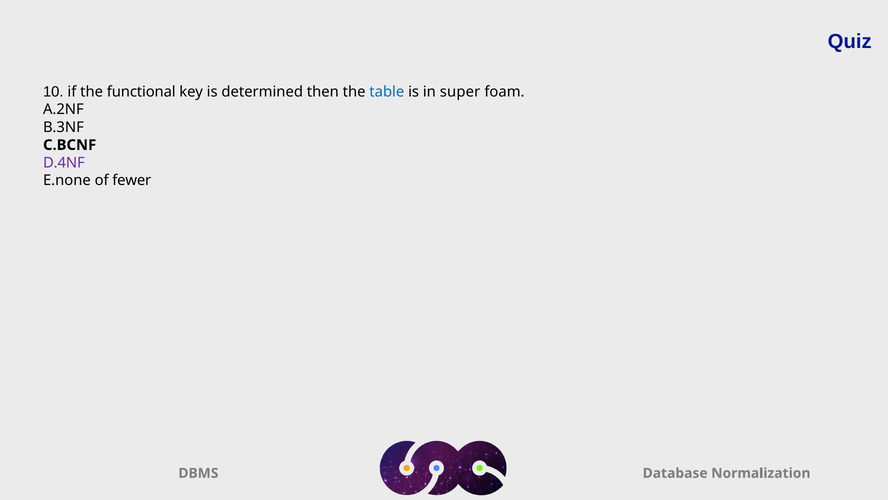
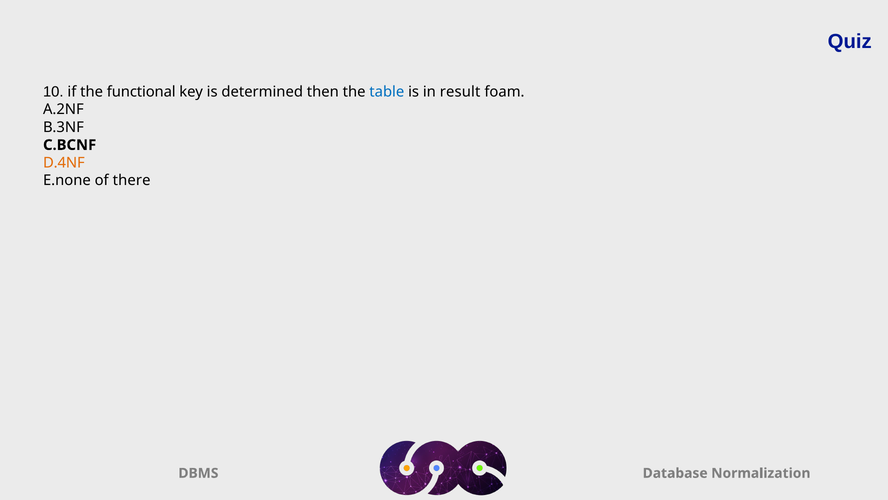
super: super -> result (460, 92)
D.4NF colour: purple -> orange (64, 163)
fewer: fewer -> there (132, 180)
